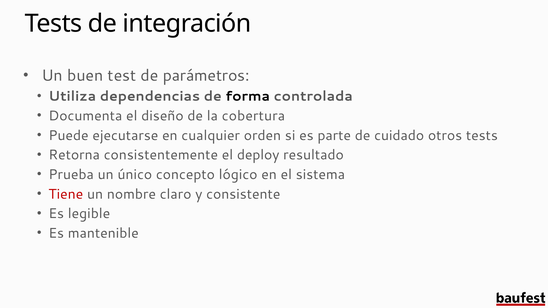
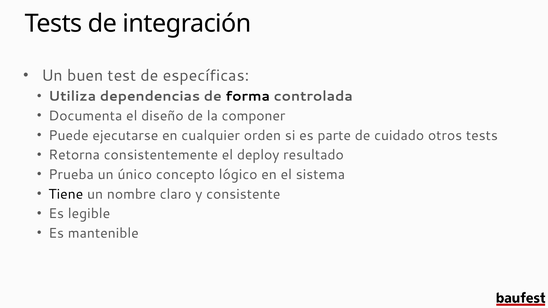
parámetros: parámetros -> específicas (206, 76)
cobertura: cobertura -> componer (254, 116)
Tiene colour: red -> black (66, 194)
